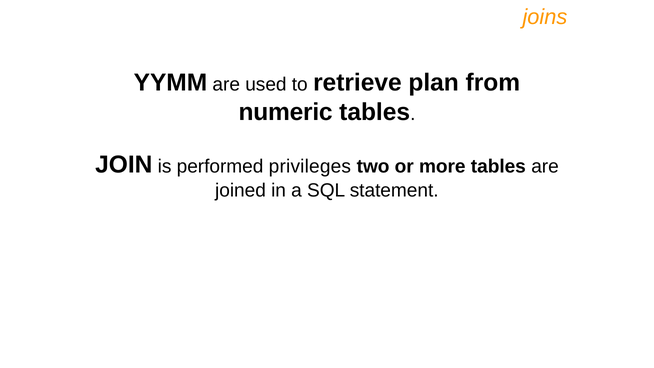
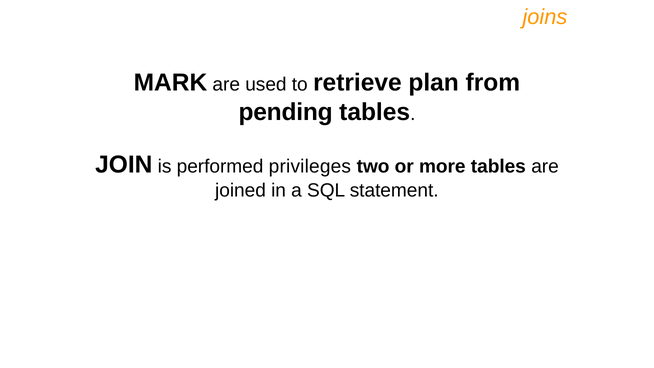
YYMM: YYMM -> MARK (170, 83)
numeric: numeric -> pending (286, 112)
